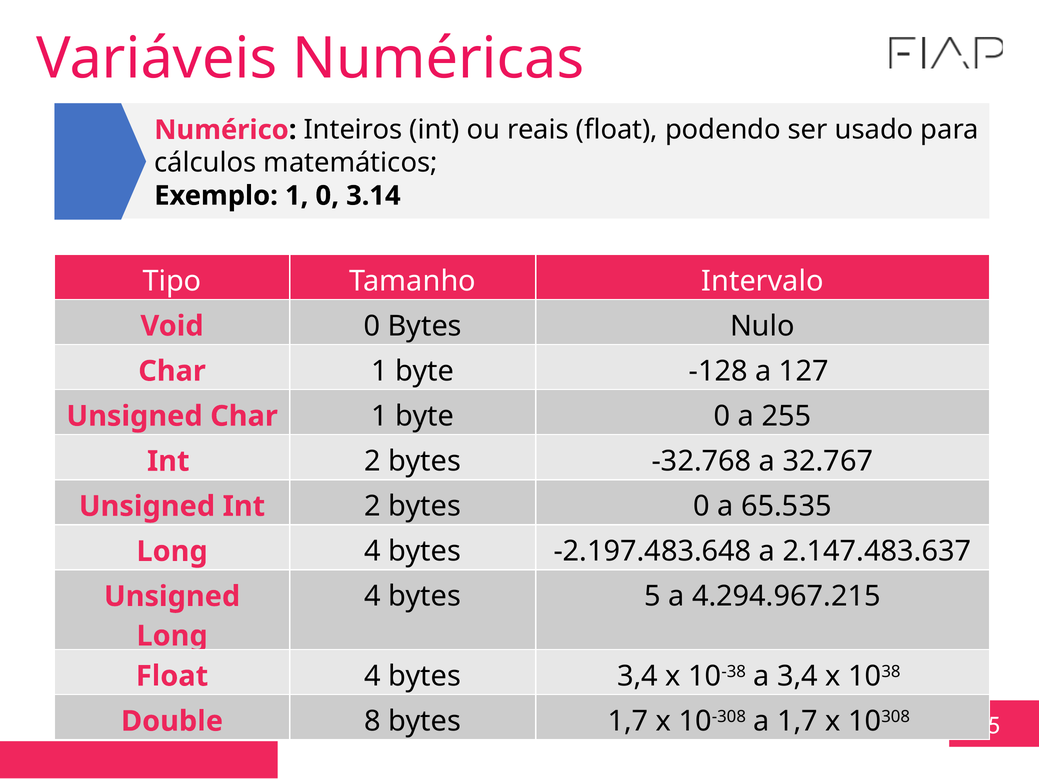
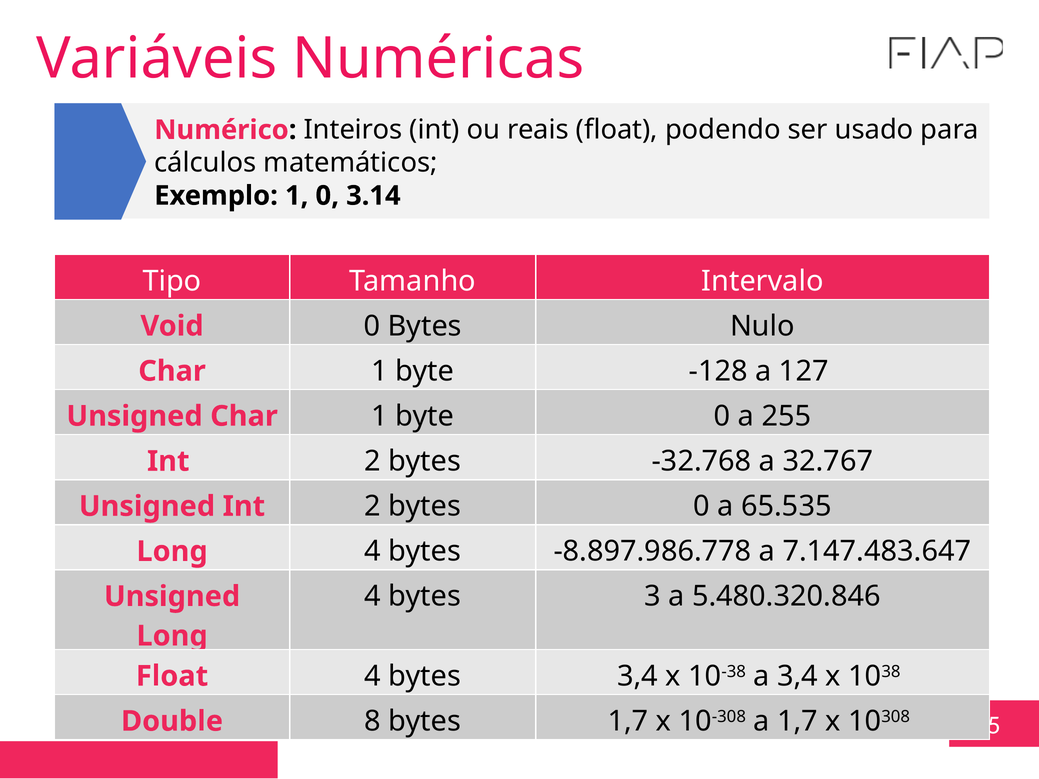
-2.197.483.648: -2.197.483.648 -> -8.897.986.778 (652, 552)
2.147.483.637: 2.147.483.637 -> 7.147.483.647 (877, 552)
bytes 5: 5 -> 3 (653, 597)
4.294.967.215: 4.294.967.215 -> 5.480.320.846 (786, 597)
